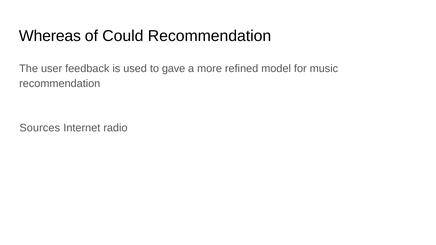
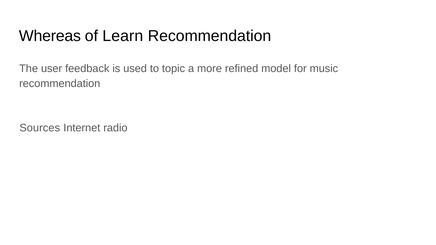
Could: Could -> Learn (123, 36)
gave: gave -> topic (174, 69)
